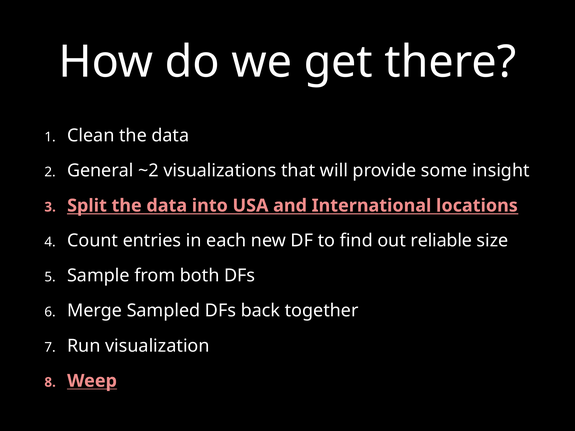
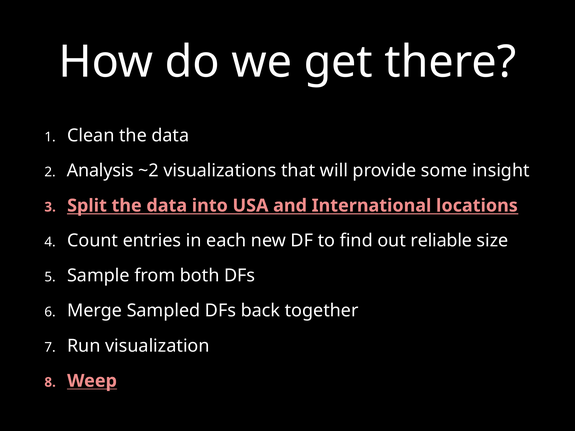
General: General -> Analysis (100, 171)
